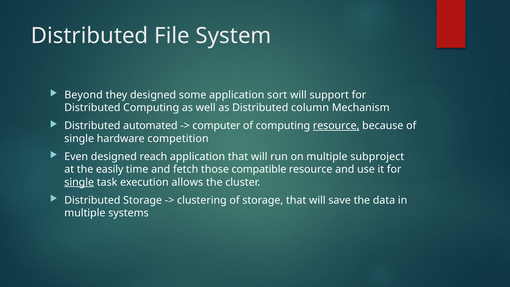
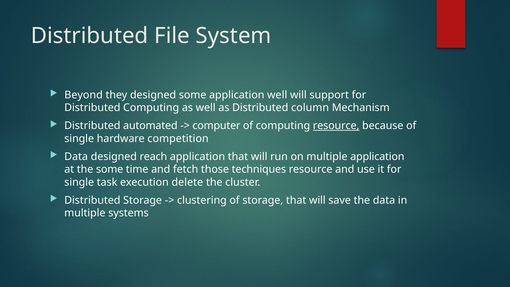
application sort: sort -> well (277, 95)
Even: Even -> Data (76, 157)
multiple subproject: subproject -> application (377, 157)
the easily: easily -> some (110, 169)
compatible: compatible -> techniques (259, 169)
single underline: present -> none (79, 182)
allows: allows -> delete (187, 182)
